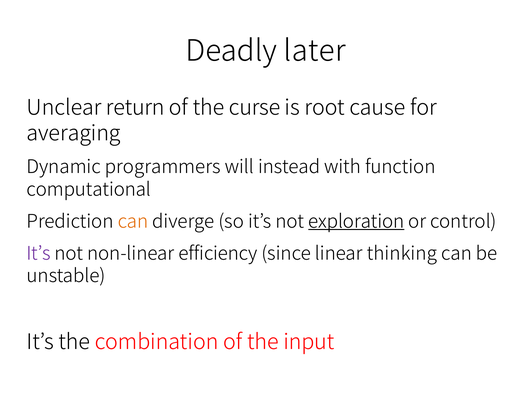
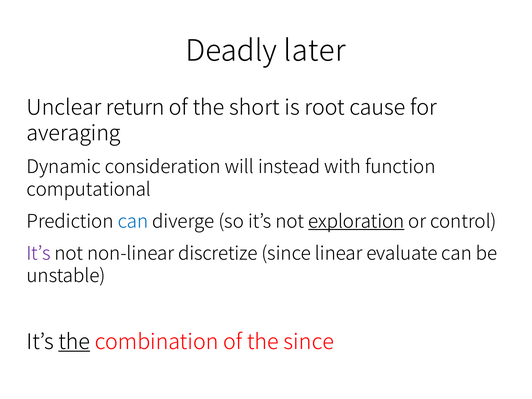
curse: curse -> short (254, 108)
programmers: programmers -> consideration (163, 167)
can colour: orange -> blue (133, 221)
efficiency: efficiency -> discretize (218, 254)
thinking: thinking -> evaluate (402, 254)
the underline: none -> present (74, 342)
the input: input -> since (309, 342)
